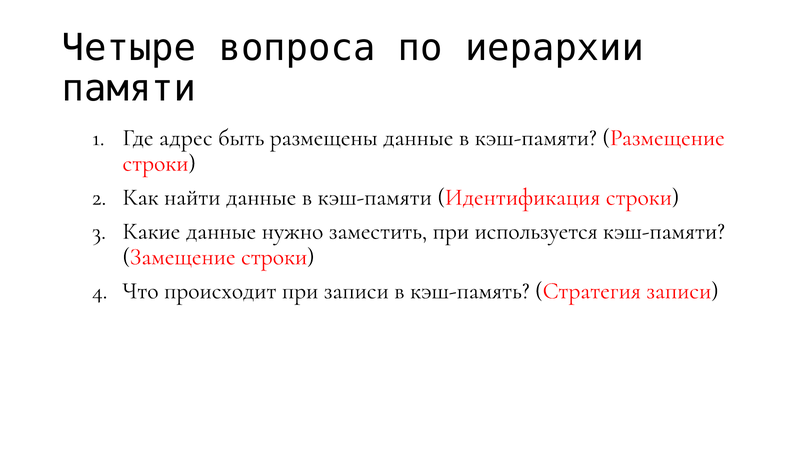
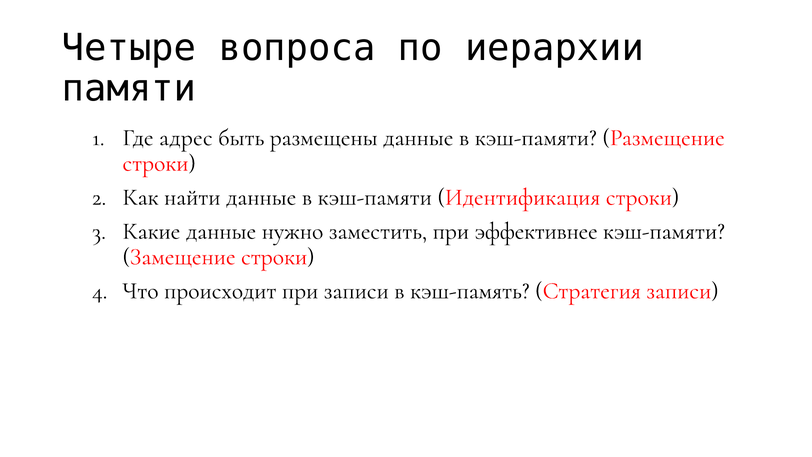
используется: используется -> эффективнее (536, 231)
